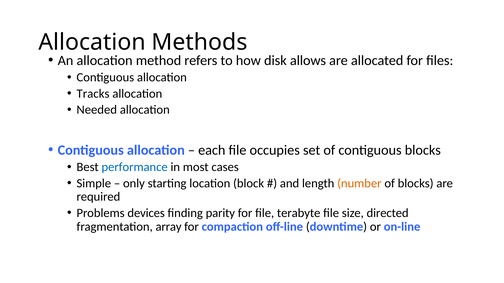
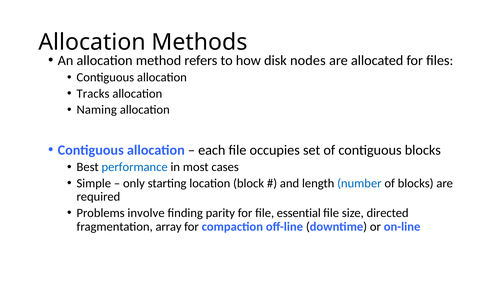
allows: allows -> nodes (308, 60)
Needed: Needed -> Naming (97, 110)
number colour: orange -> blue (359, 184)
devices: devices -> involve (146, 213)
terabyte: terabyte -> essential (299, 213)
